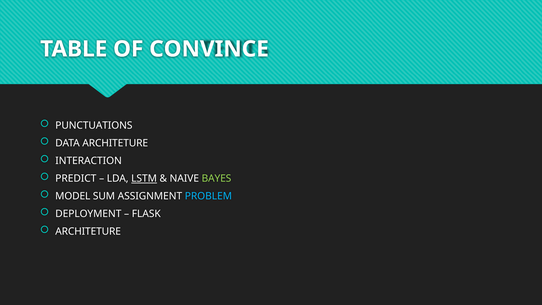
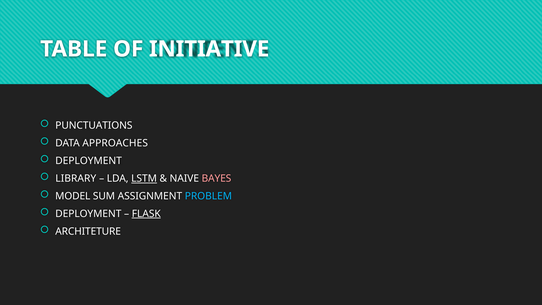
CONVINCE: CONVINCE -> INITIATIVE (209, 49)
DATA ARCHITETURE: ARCHITETURE -> APPROACHES (115, 143)
INTERACTION: INTERACTION -> DEPLOYMENT (89, 161)
PREDICT: PREDICT -> LIBRARY (76, 178)
BAYES colour: light green -> pink (216, 178)
FLASK underline: none -> present (146, 214)
